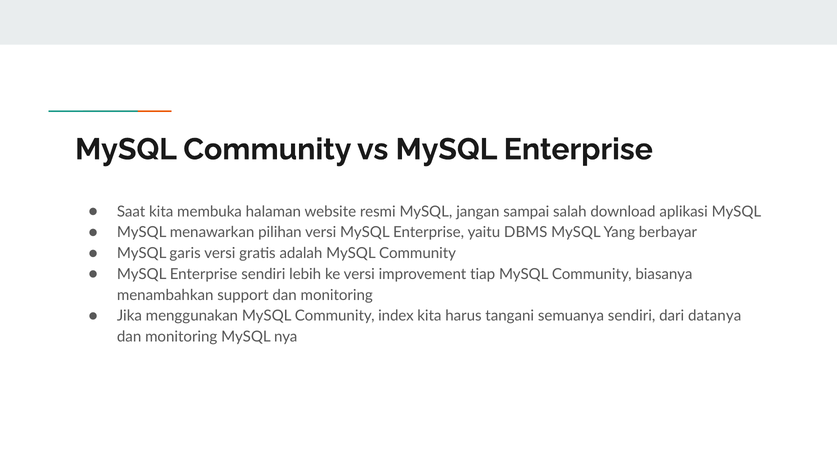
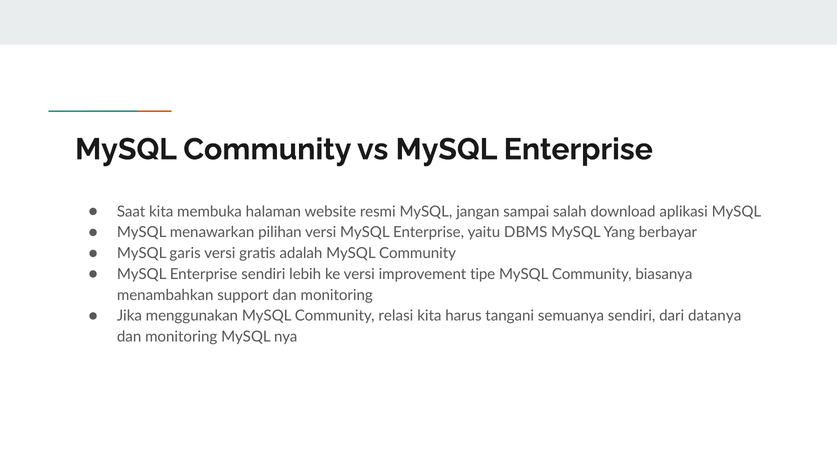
tiap: tiap -> tipe (483, 274)
index: index -> relasi (396, 316)
